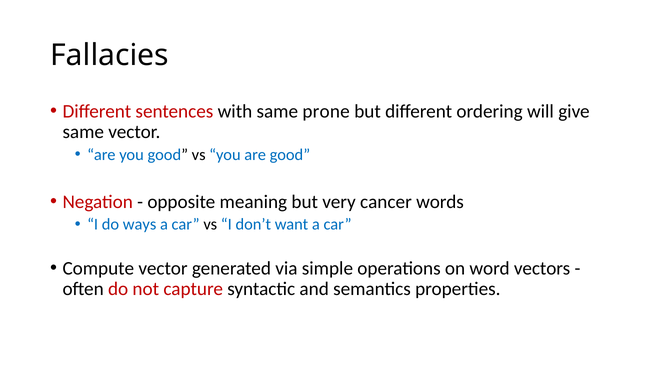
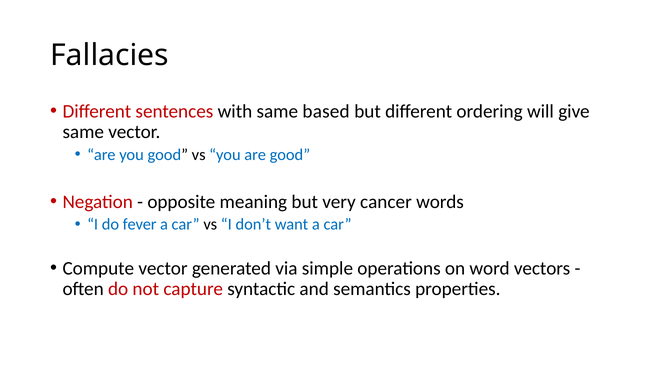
prone: prone -> based (326, 111)
ways: ways -> fever (140, 225)
